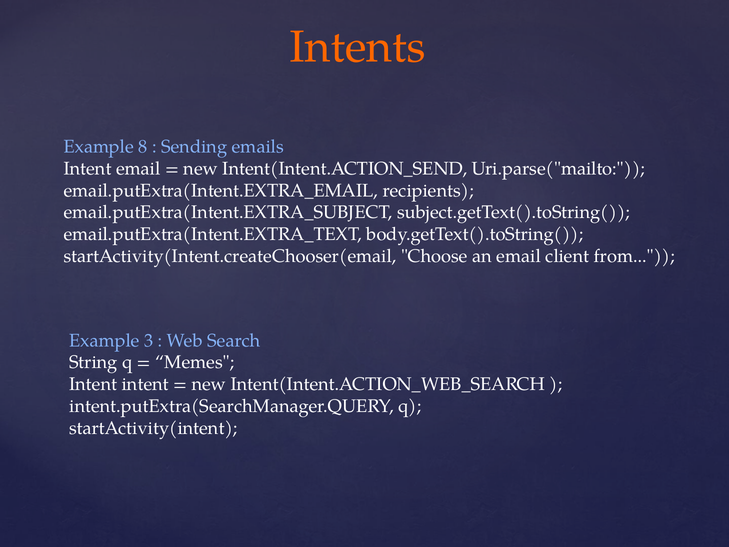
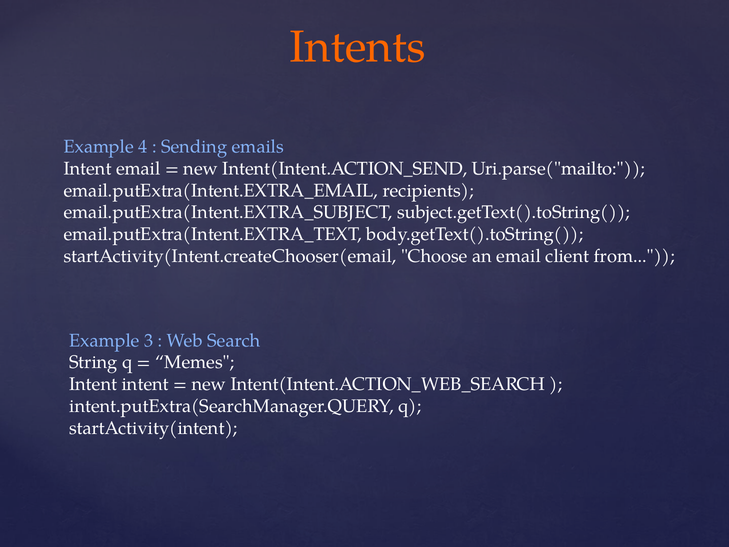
8: 8 -> 4 (143, 147)
